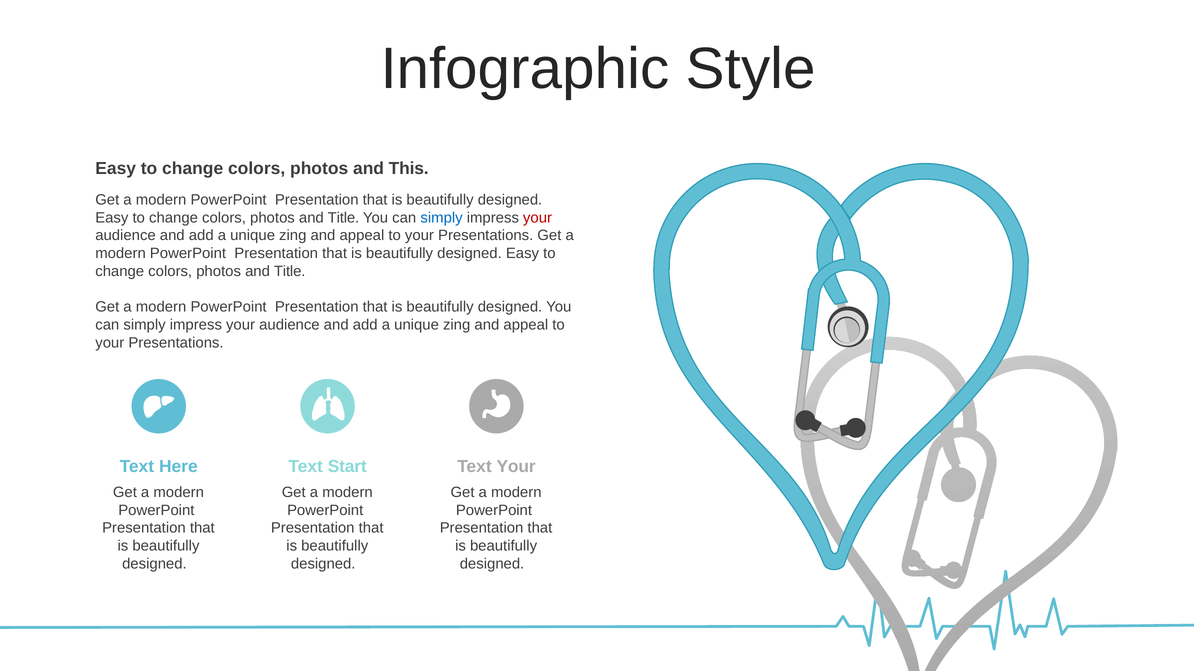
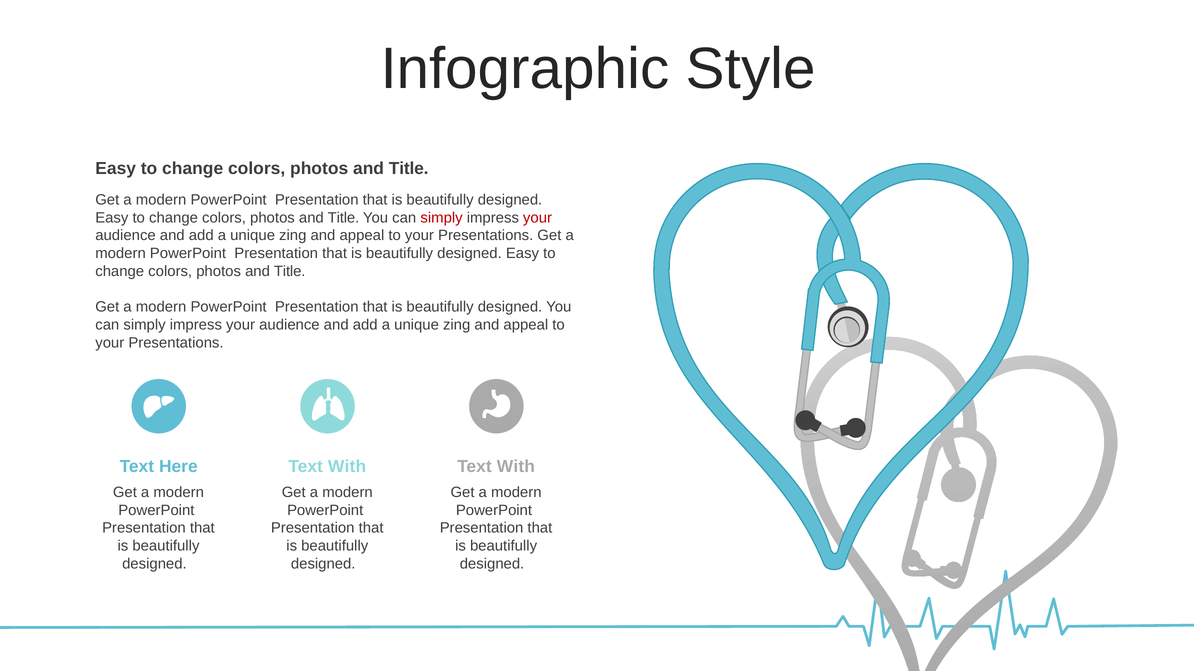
This: This -> Title (409, 169)
simply colour: blue -> red (442, 218)
Start: Start -> With (347, 467)
Your: Your -> With (516, 467)
